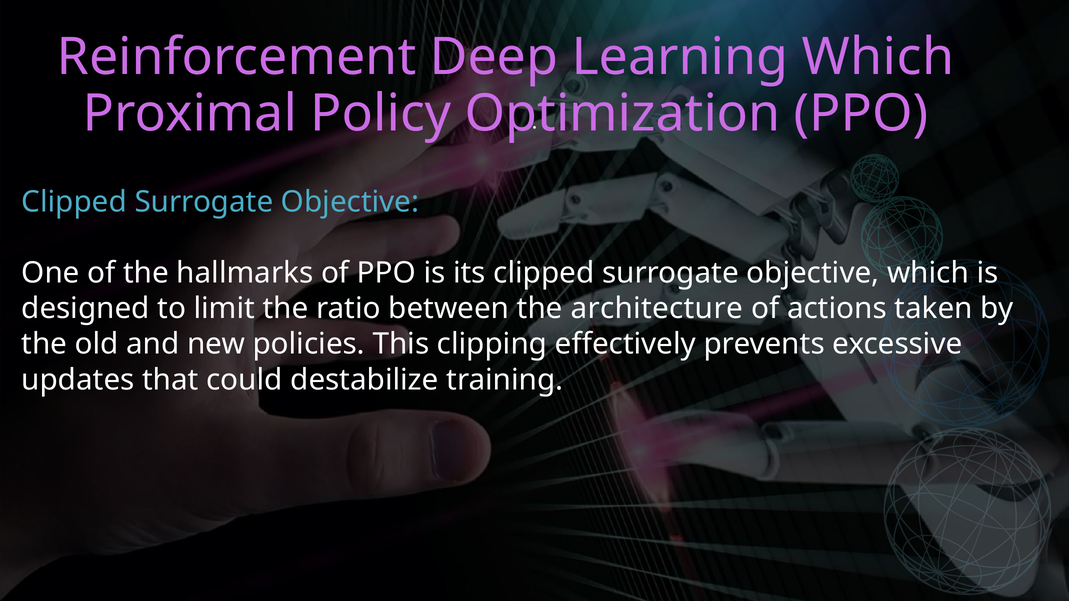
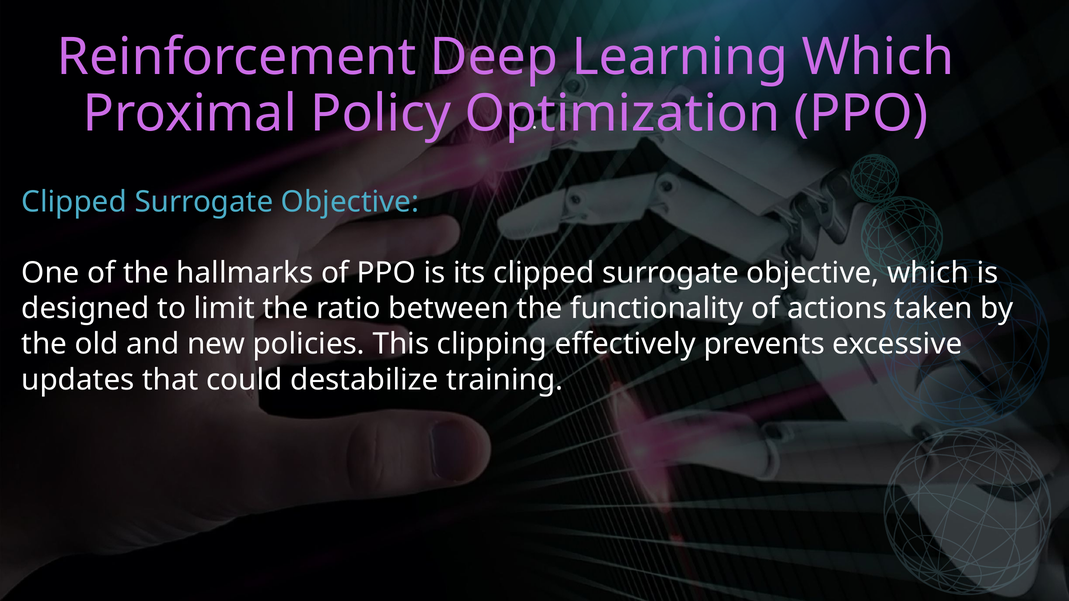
architecture: architecture -> functionality (657, 309)
